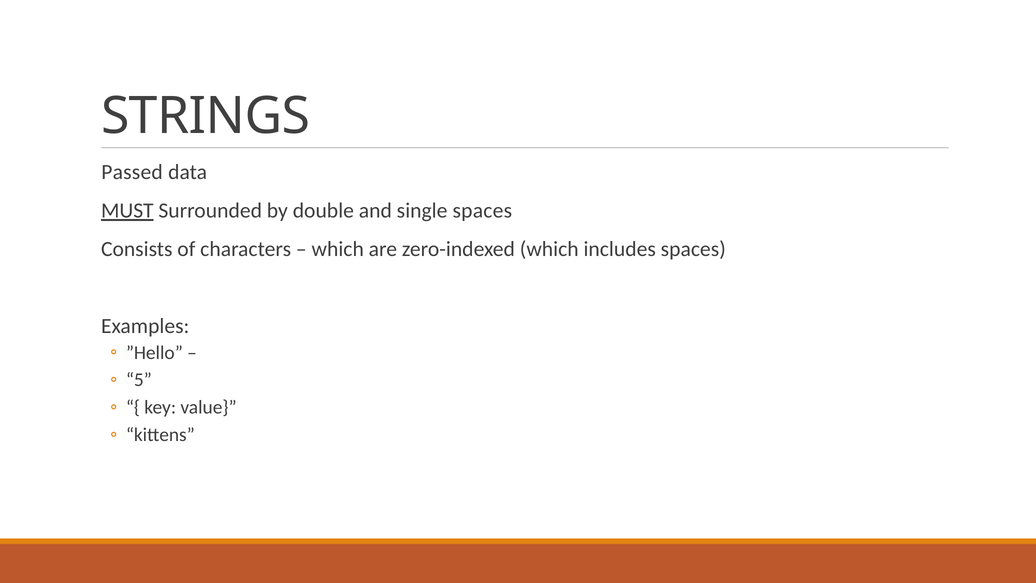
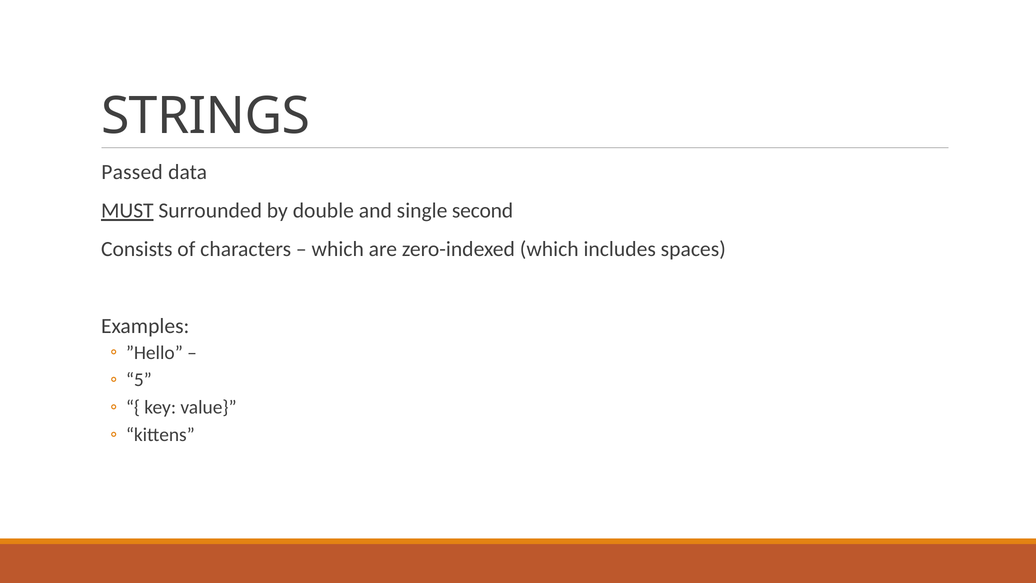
single spaces: spaces -> second (483, 211)
